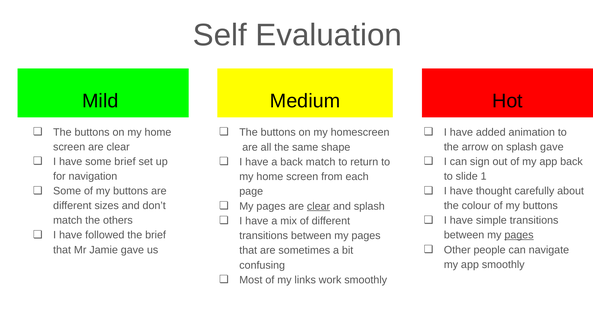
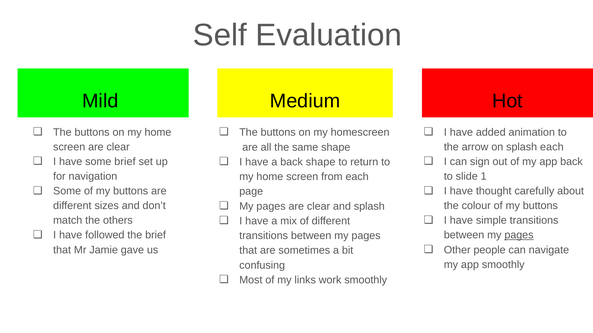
splash gave: gave -> each (552, 147)
back match: match -> shape (321, 162)
clear underline: present -> none (319, 207)
